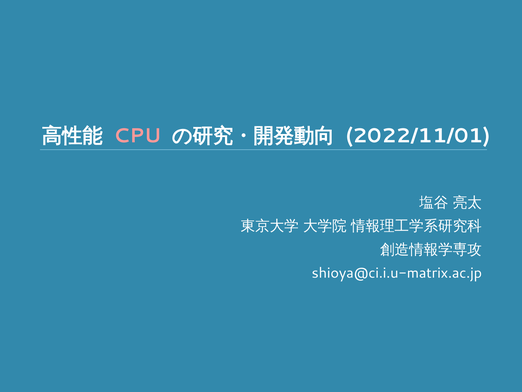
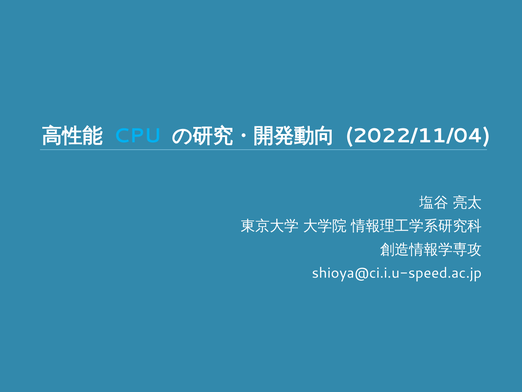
CPU colour: pink -> light blue (138, 135)
2022/11/01: 2022/11/01 -> 2022/11/04 (418, 135)
shioya@ci.i.u-matrix.ac.jp: shioya@ci.i.u-matrix.ac.jp -> shioya@ci.i.u-speed.ac.jp (397, 273)
